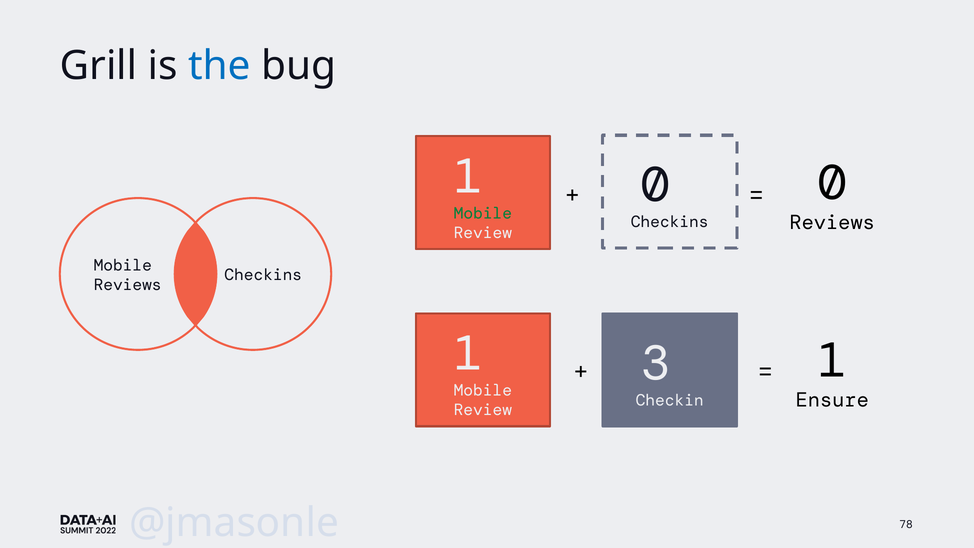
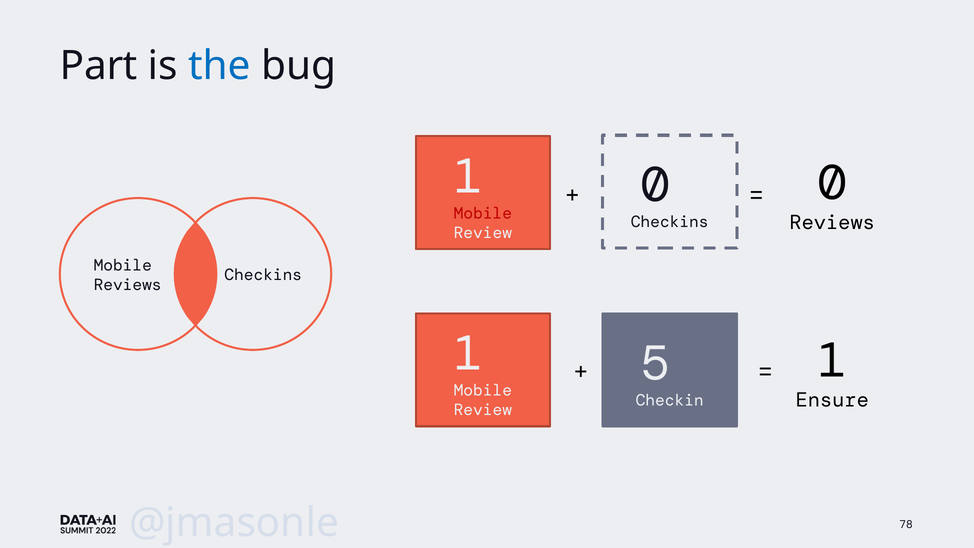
Grill: Grill -> Part (99, 66)
Mobile colour: green -> red (483, 213)
3: 3 -> 5 (655, 364)
